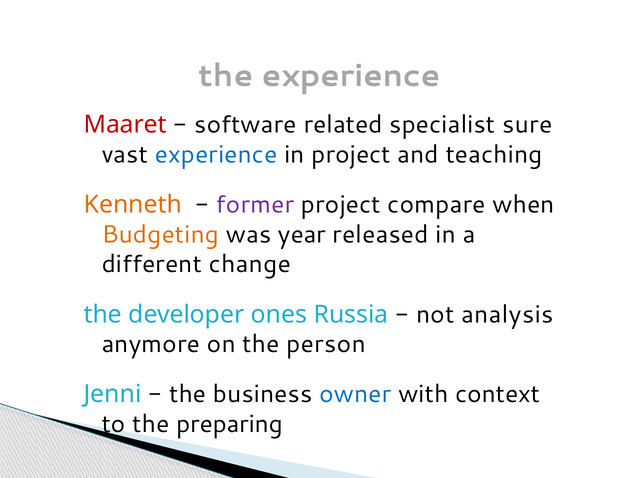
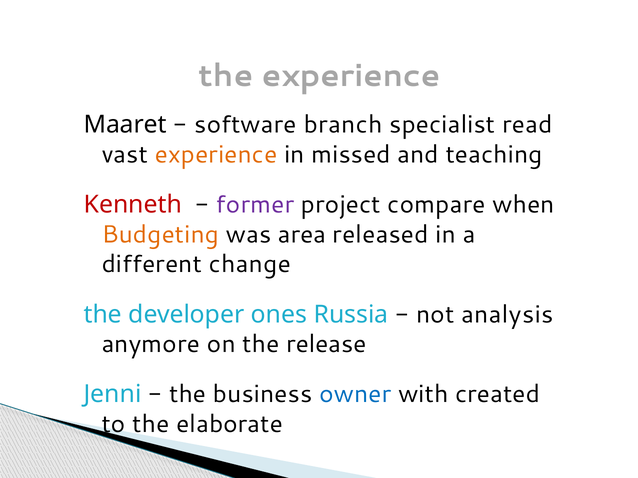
Maaret colour: red -> black (125, 125)
related: related -> branch (343, 125)
sure: sure -> read (527, 125)
experience colour: blue -> orange (216, 155)
in project: project -> missed (351, 155)
Kenneth colour: orange -> red (133, 205)
year: year -> area (302, 235)
person: person -> release (326, 344)
context: context -> created (498, 395)
preparing: preparing -> elaborate (230, 424)
